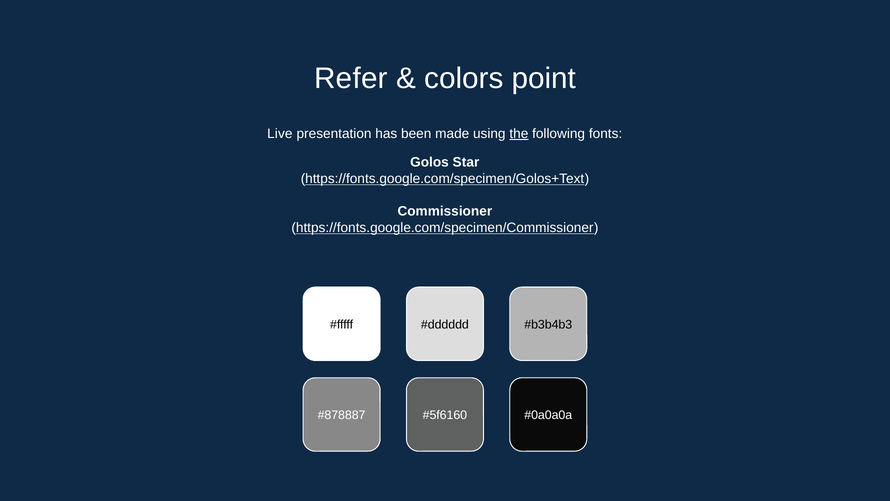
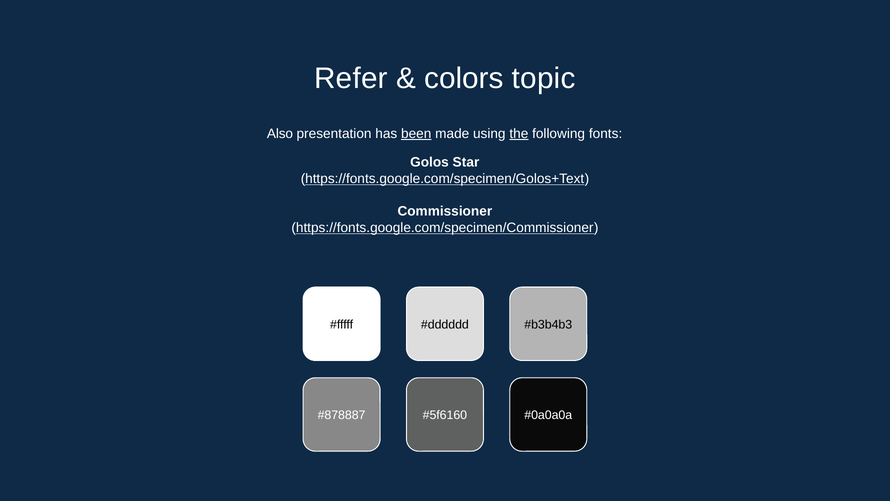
point: point -> topic (544, 79)
Live: Live -> Also (280, 134)
been underline: none -> present (416, 134)
